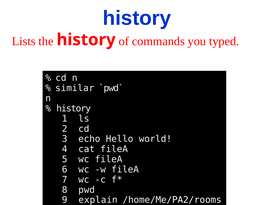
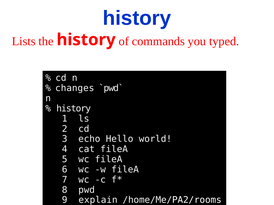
similar: similar -> changes (75, 88)
